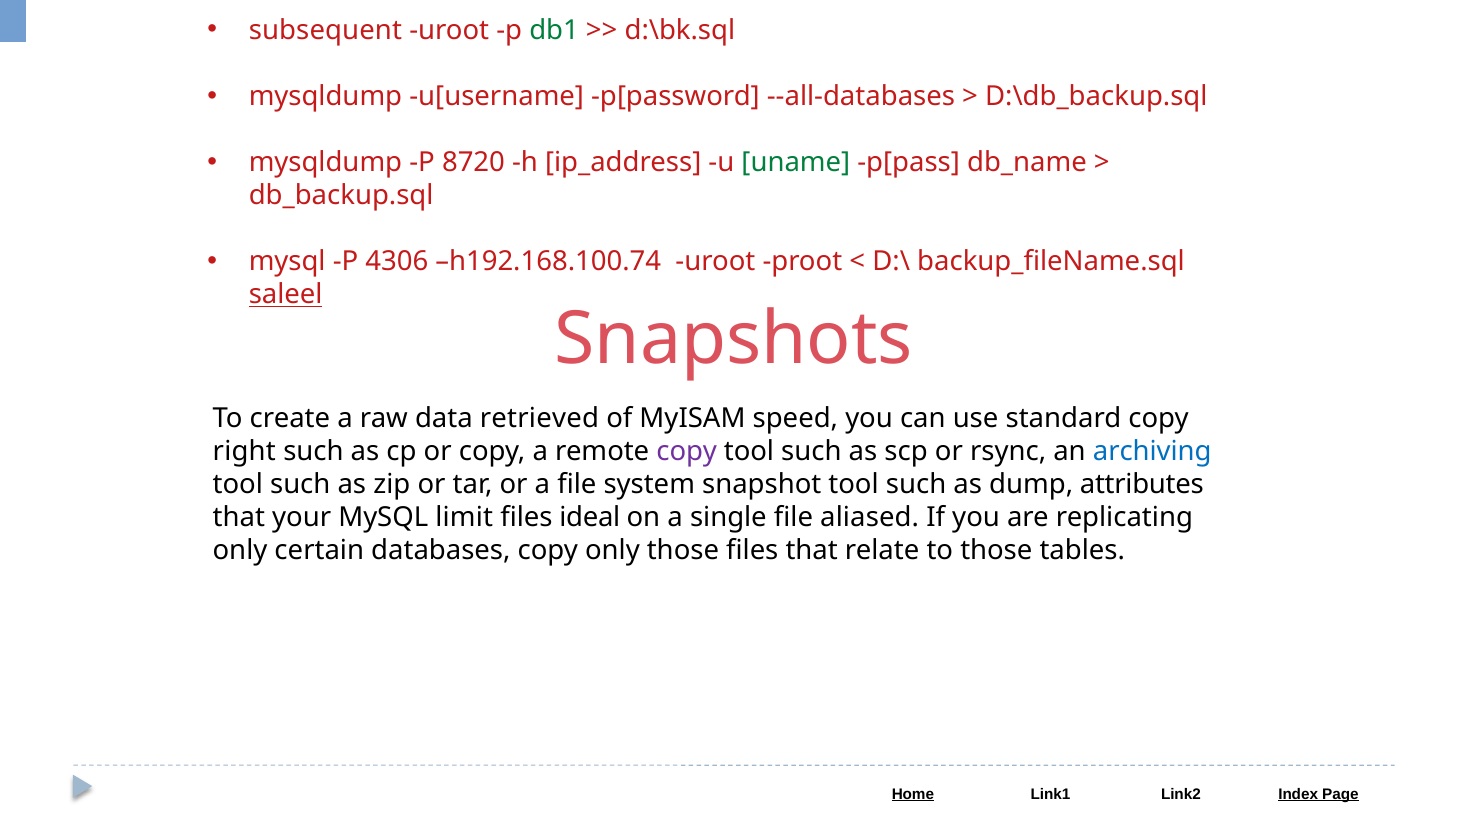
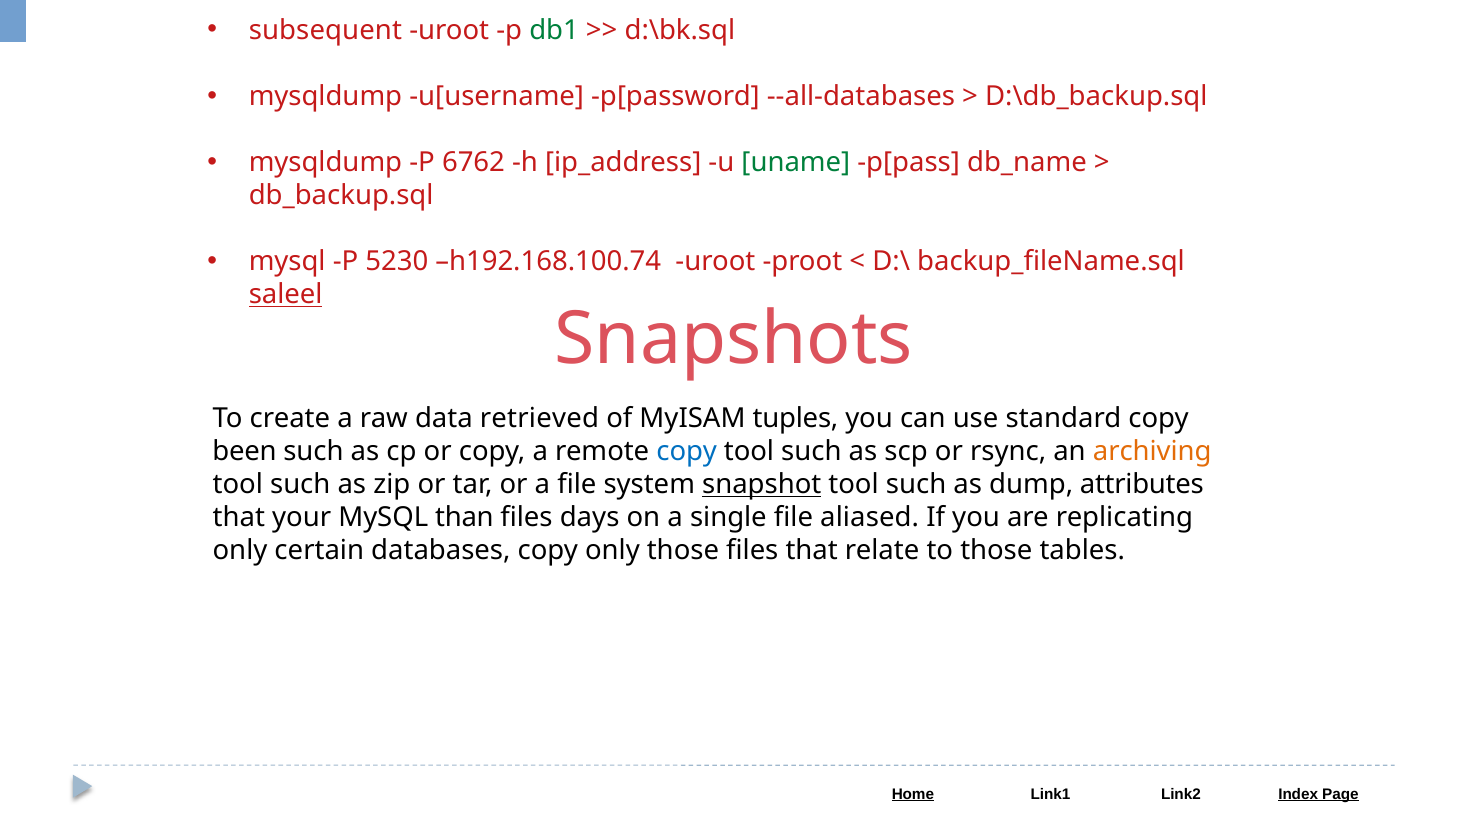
8720: 8720 -> 6762 (473, 162)
4306: 4306 -> 5230 (397, 262)
speed: speed -> tuples (795, 418)
right: right -> been (245, 451)
copy colour: purple -> blue (687, 451)
archiving colour: blue -> orange (1152, 451)
snapshot underline: none -> present (762, 484)
limit: limit -> than (464, 517)
ideal: ideal -> days (590, 517)
